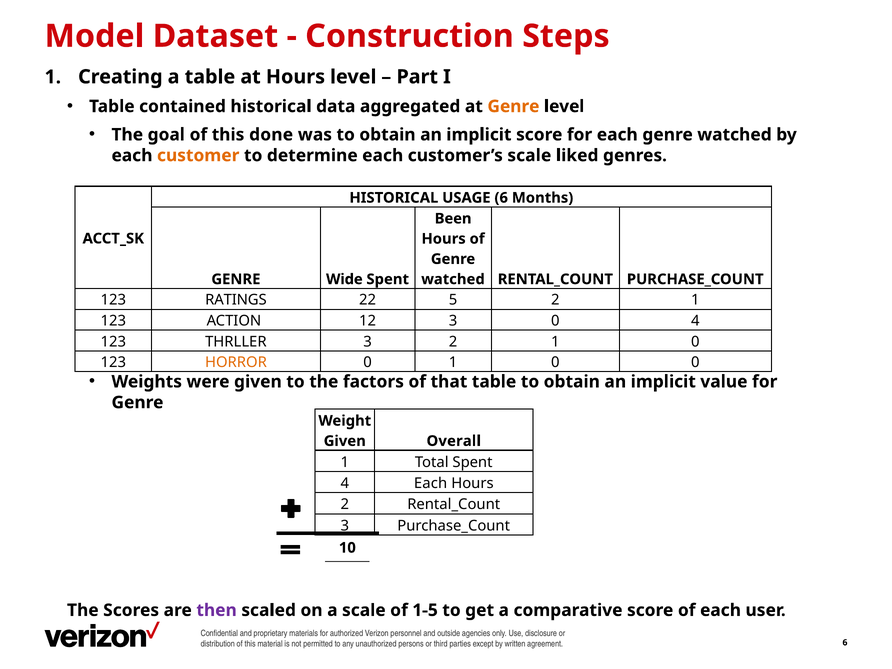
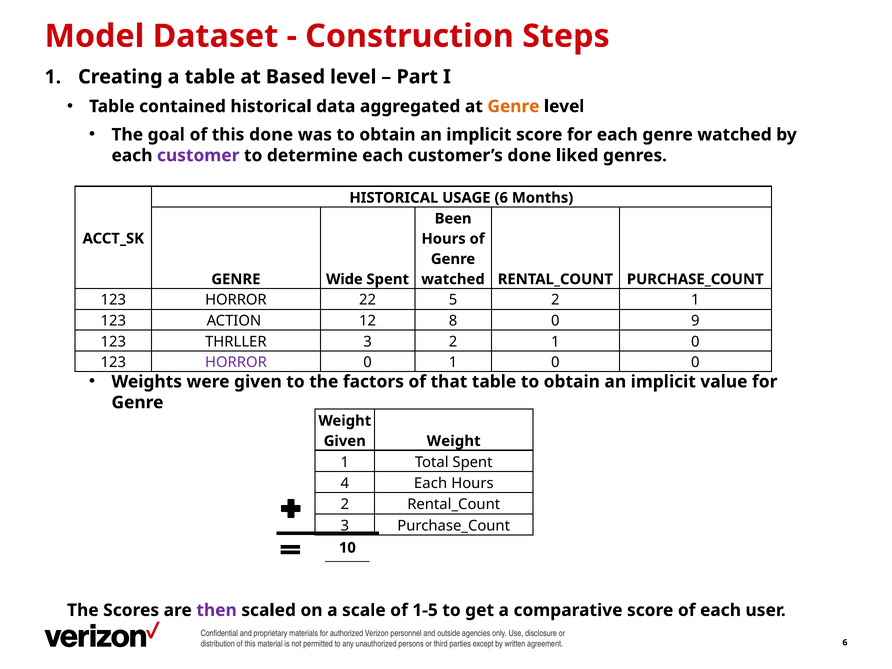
at Hours: Hours -> Based (295, 77)
customer colour: orange -> purple (198, 156)
customer’s scale: scale -> done (529, 156)
RATINGS: RATINGS -> HORROR (236, 300)
12 3: 3 -> 8 (453, 321)
0 4: 4 -> 9 (695, 321)
HORROR colour: orange -> purple (236, 362)
Given Overall: Overall -> Weight (454, 441)
